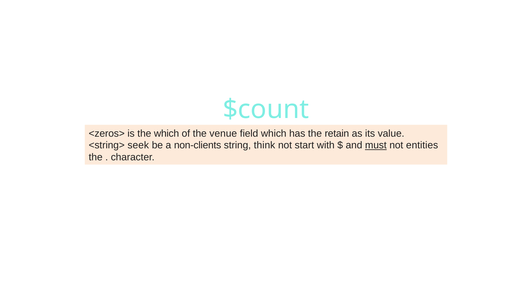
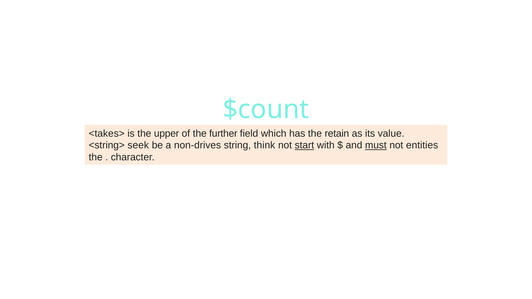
<zeros>: <zeros> -> <takes> (107, 134)
the which: which -> upper (167, 134)
venue: venue -> further (223, 134)
non-clients: non-clients -> non-drives (198, 146)
start underline: none -> present (304, 146)
